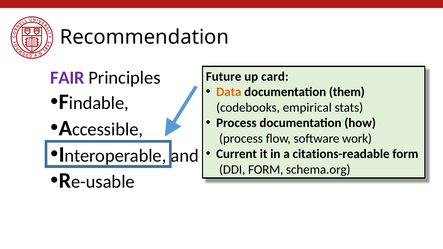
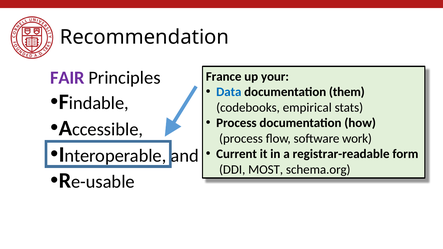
Future: Future -> France (224, 77)
card: card -> your (275, 77)
Data colour: orange -> blue (229, 92)
citations-readable: citations-readable -> registrar-readable (341, 154)
DDI FORM: FORM -> MOST (266, 170)
